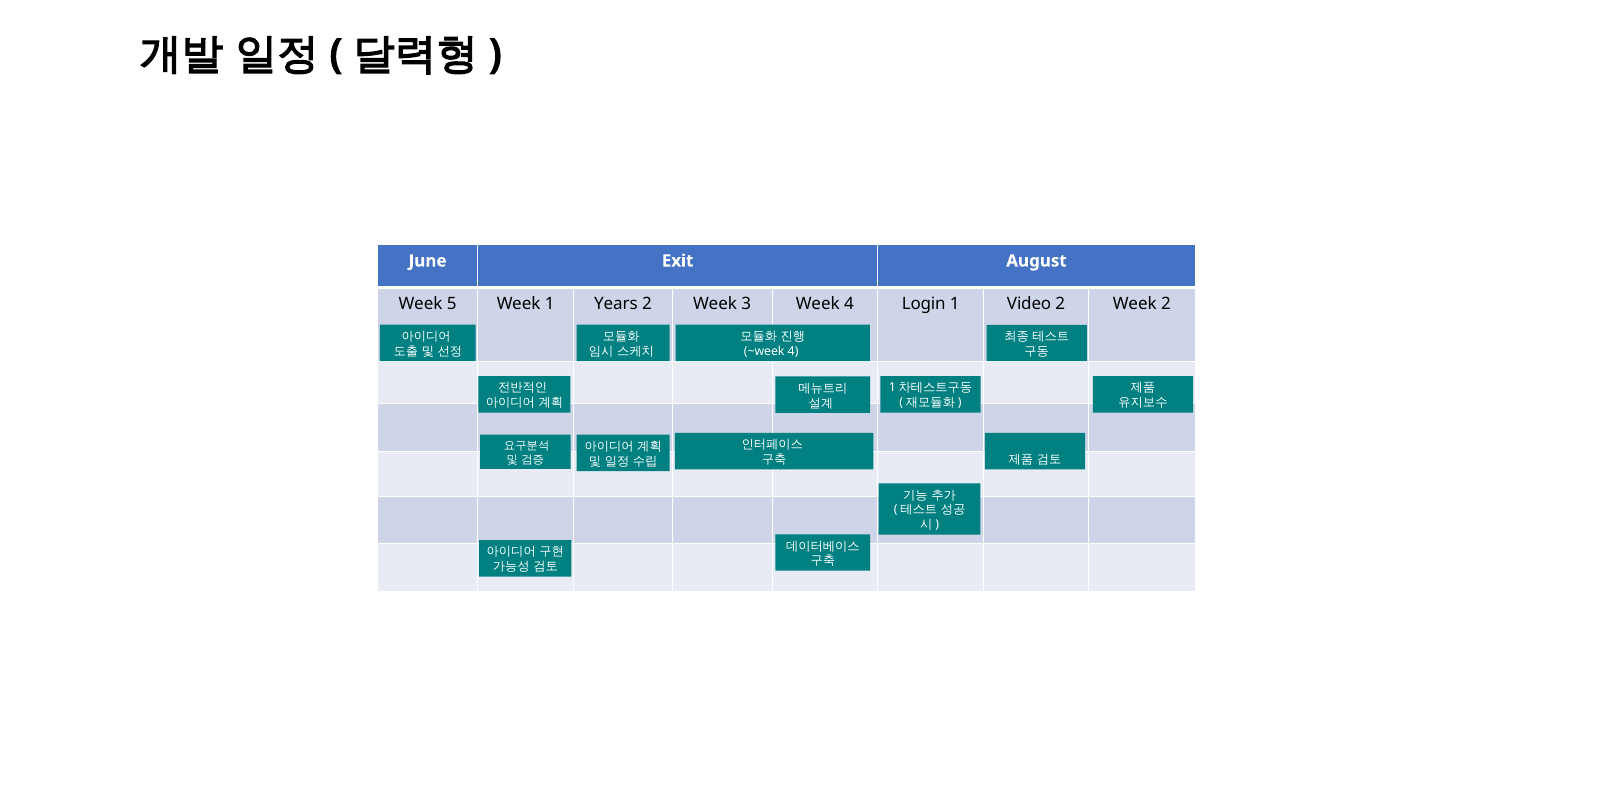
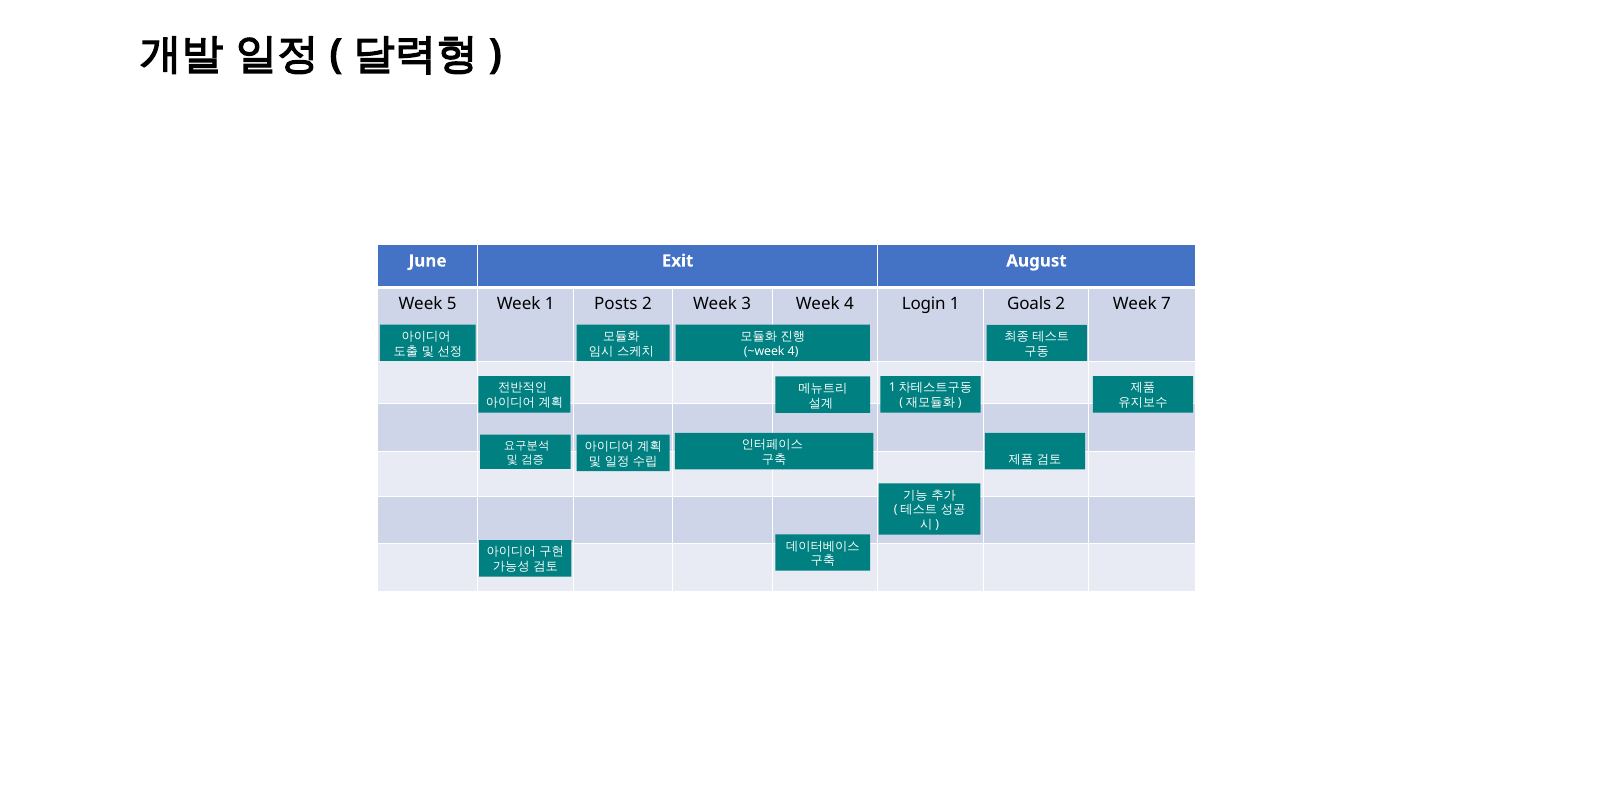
Years: Years -> Posts (616, 303)
Video: Video -> Goals (1029, 303)
Week 2: 2 -> 7 (1166, 303)
